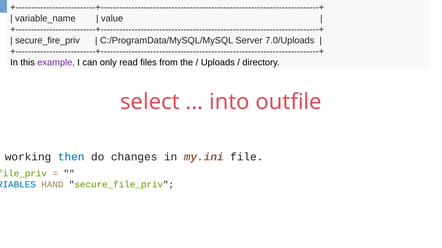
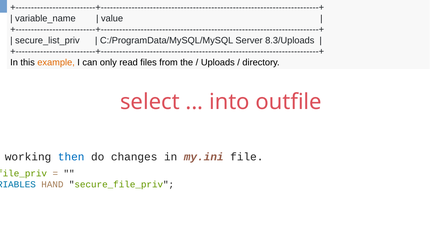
secure_fire_priv: secure_fire_priv -> secure_list_priv (47, 41)
7.0/Uploads: 7.0/Uploads -> 8.3/Uploads (290, 41)
example colour: purple -> orange (56, 63)
